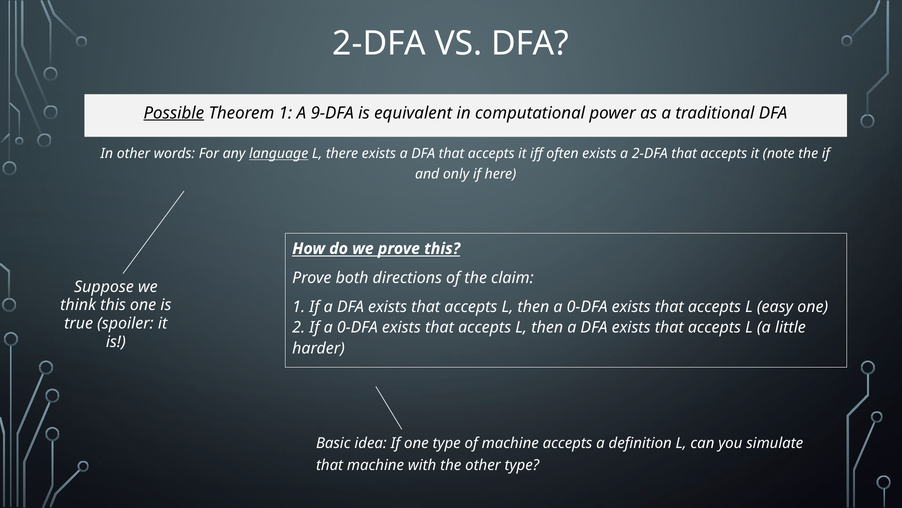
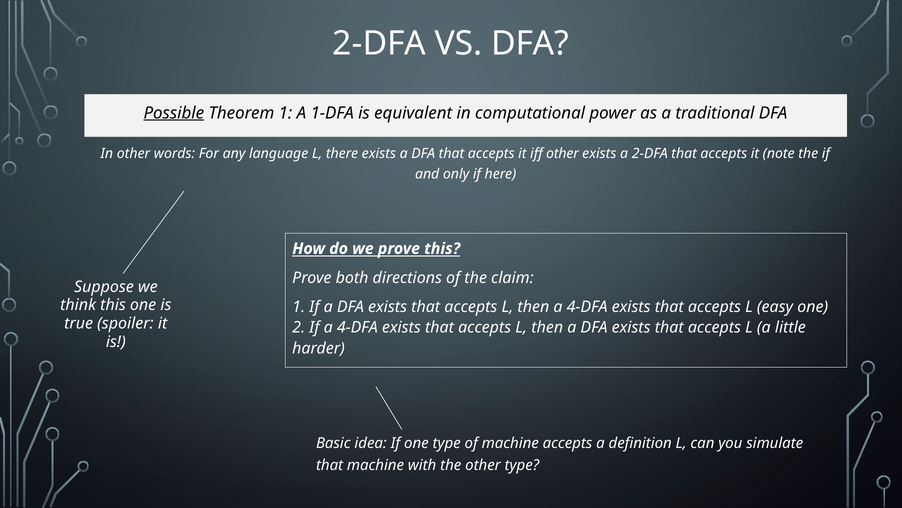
9-DFA: 9-DFA -> 1-DFA (332, 113)
language underline: present -> none (279, 154)
iff often: often -> other (563, 154)
then a 0-DFA: 0-DFA -> 4-DFA (587, 307)
If a 0-DFA: 0-DFA -> 4-DFA (357, 327)
